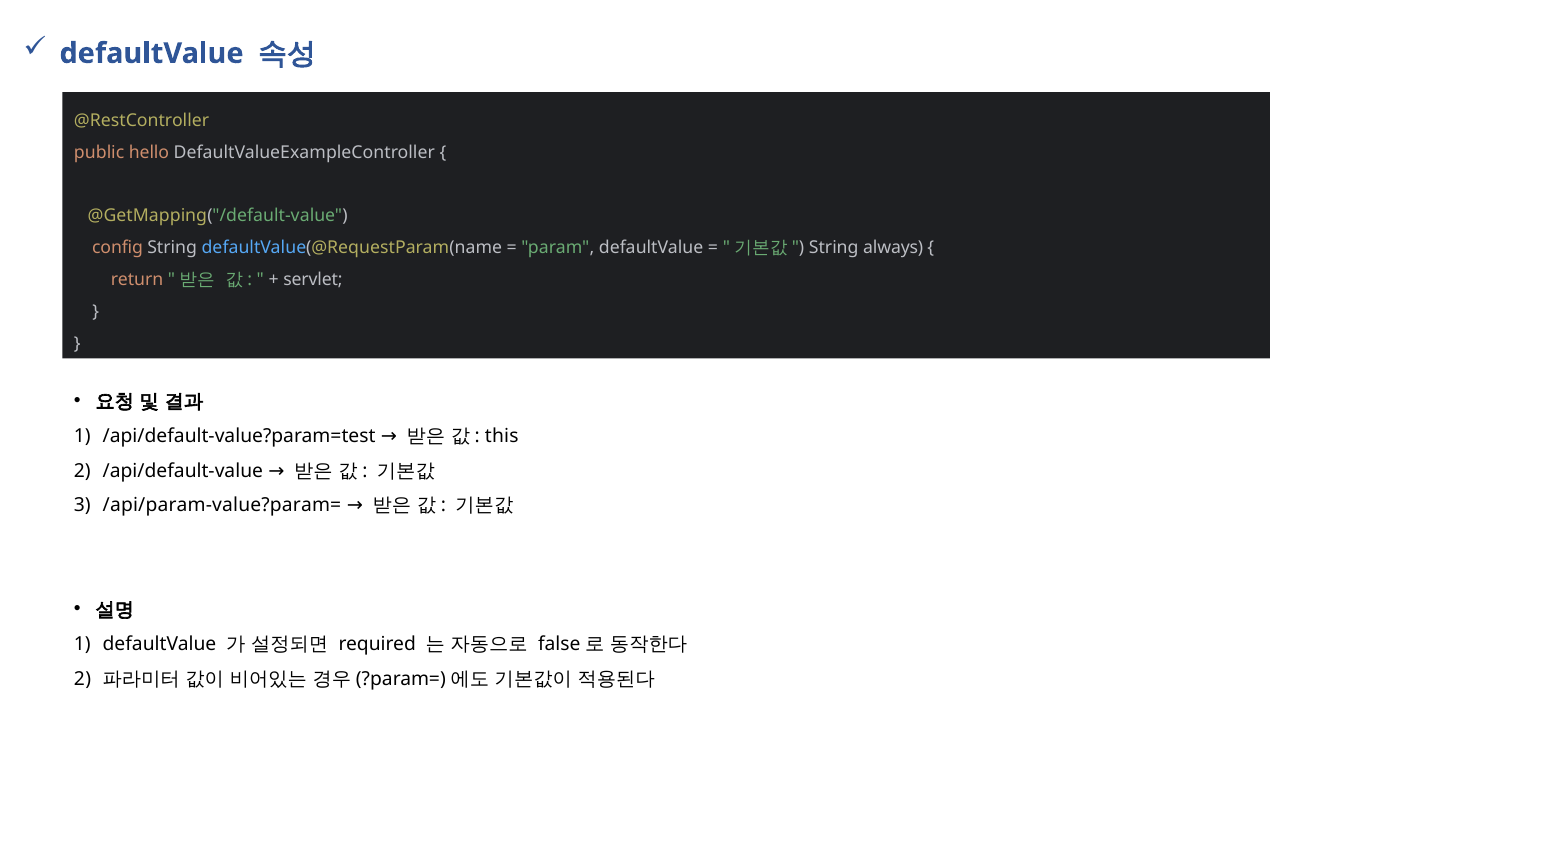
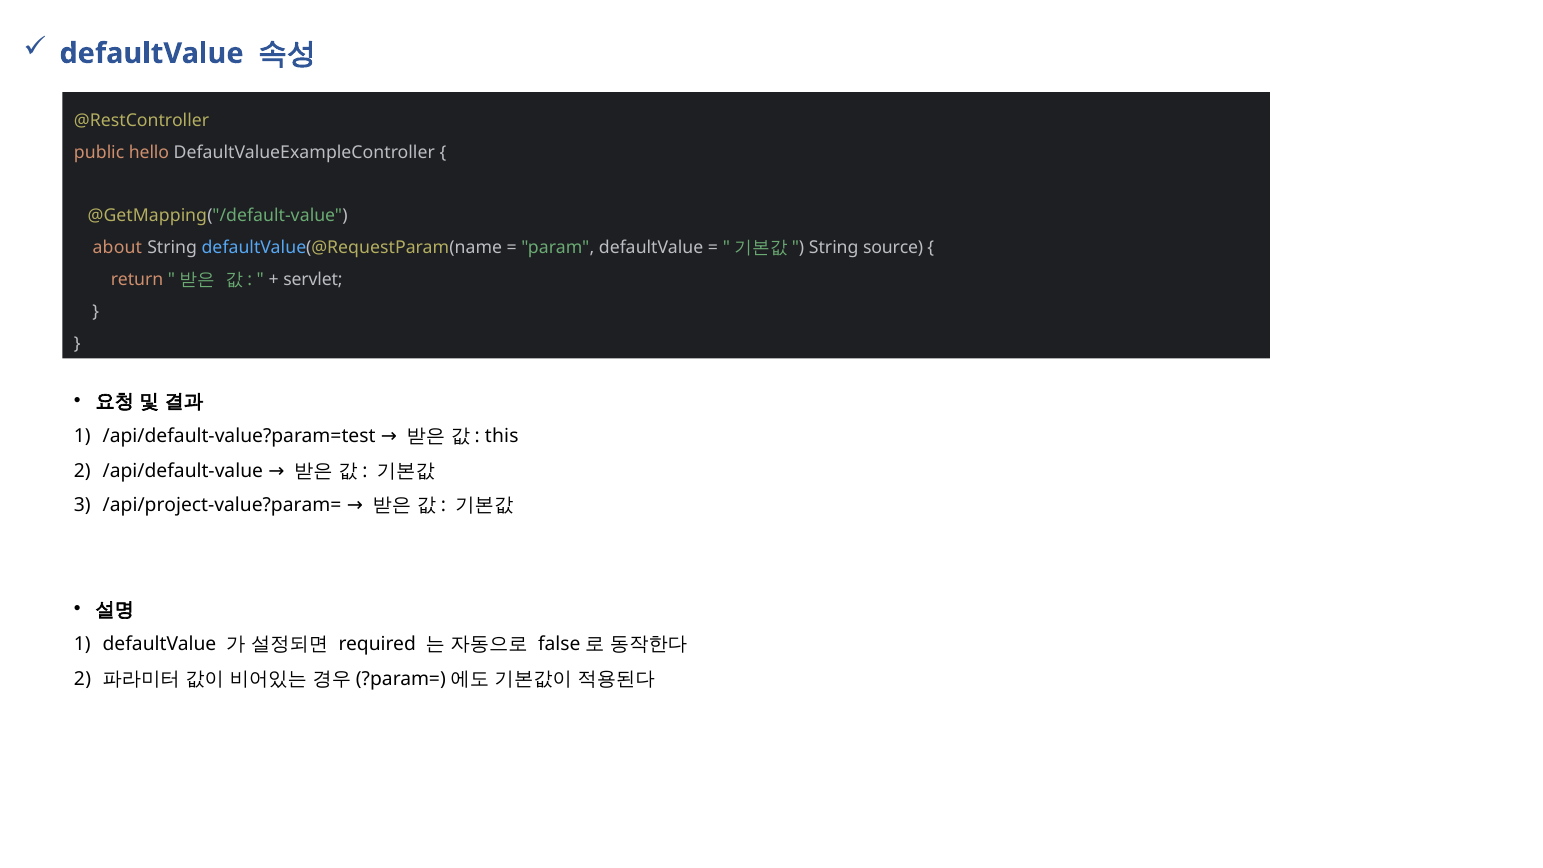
config: config -> about (117, 248)
always: always -> source (893, 248)
/api/param-value?param=: /api/param-value?param= -> /api/project-value?param= (222, 505)
